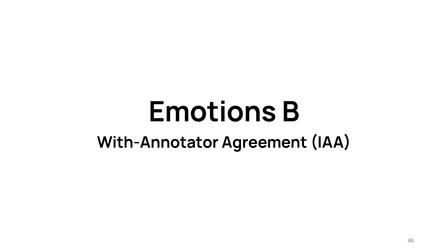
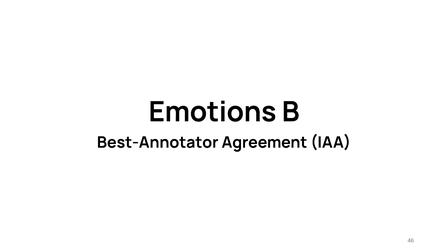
With-Annotator: With-Annotator -> Best-Annotator (158, 142)
